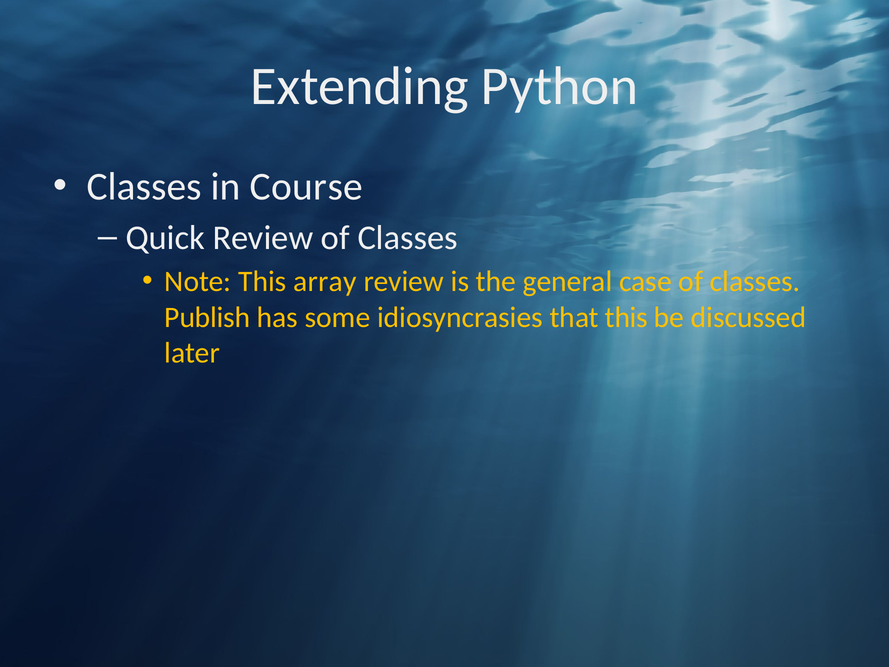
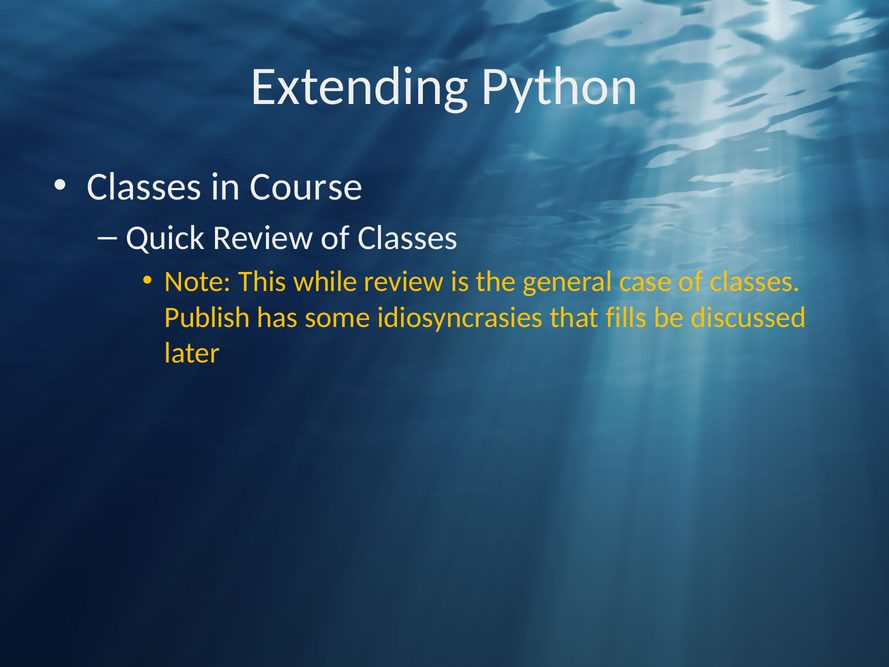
array: array -> while (325, 282)
that this: this -> fills (626, 317)
